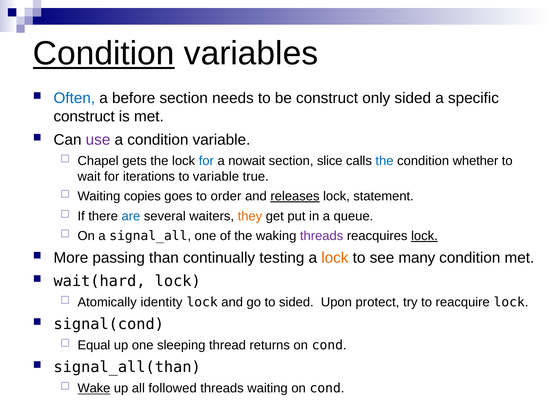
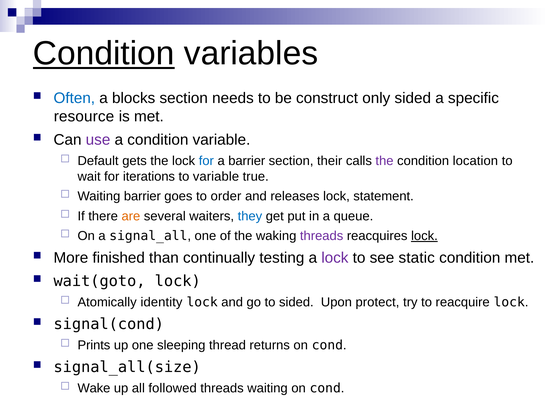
before: before -> blocks (134, 98)
construct: construct -> resource (84, 116)
Chapel: Chapel -> Default (98, 161)
a nowait: nowait -> barrier (247, 161)
slice: slice -> their (330, 161)
the colour: blue -> purple (385, 161)
whether: whether -> location (475, 161)
Waiting copies: copies -> barrier (142, 196)
releases underline: present -> none (295, 196)
are colour: blue -> orange (131, 216)
they colour: orange -> blue (250, 216)
passing: passing -> finished (119, 258)
lock colour: orange -> purple (335, 258)
many: many -> static (417, 258)
wait(hard: wait(hard -> wait(goto (100, 281)
Equal: Equal -> Prints (94, 345)
signal_all(than: signal_all(than -> signal_all(size (127, 367)
Wake underline: present -> none (94, 388)
